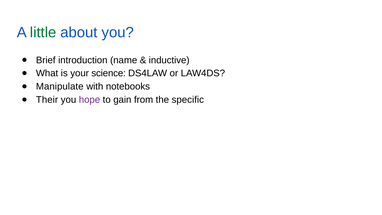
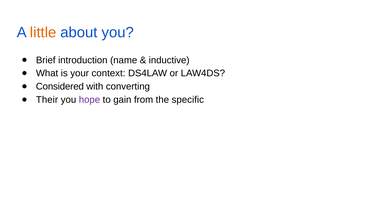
little colour: green -> orange (43, 32)
science: science -> context (109, 73)
Manipulate: Manipulate -> Considered (60, 86)
notebooks: notebooks -> converting (128, 86)
